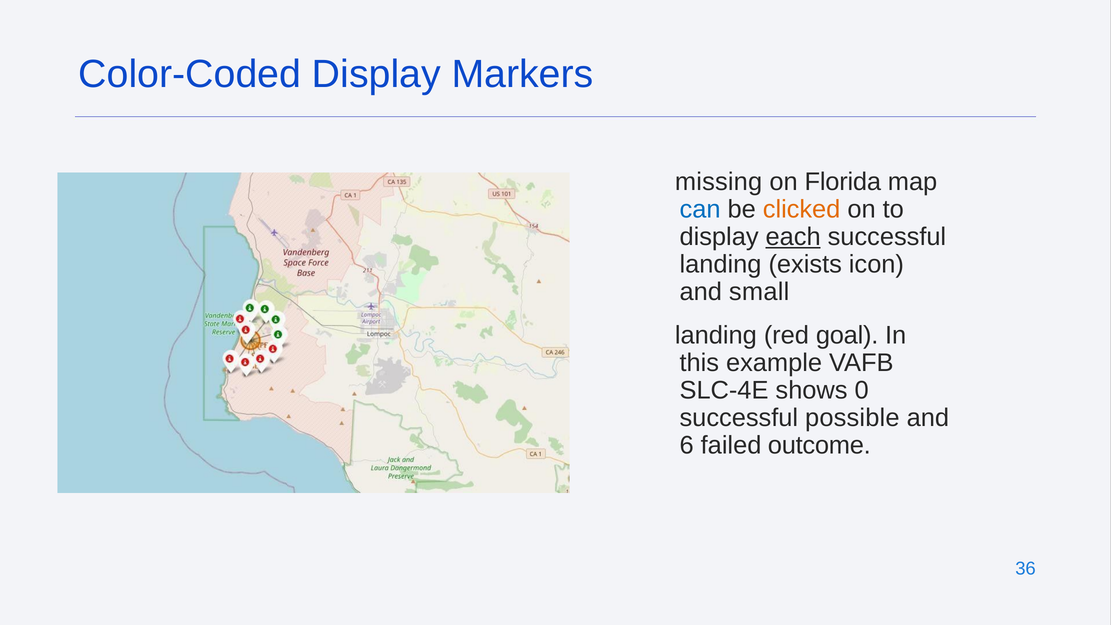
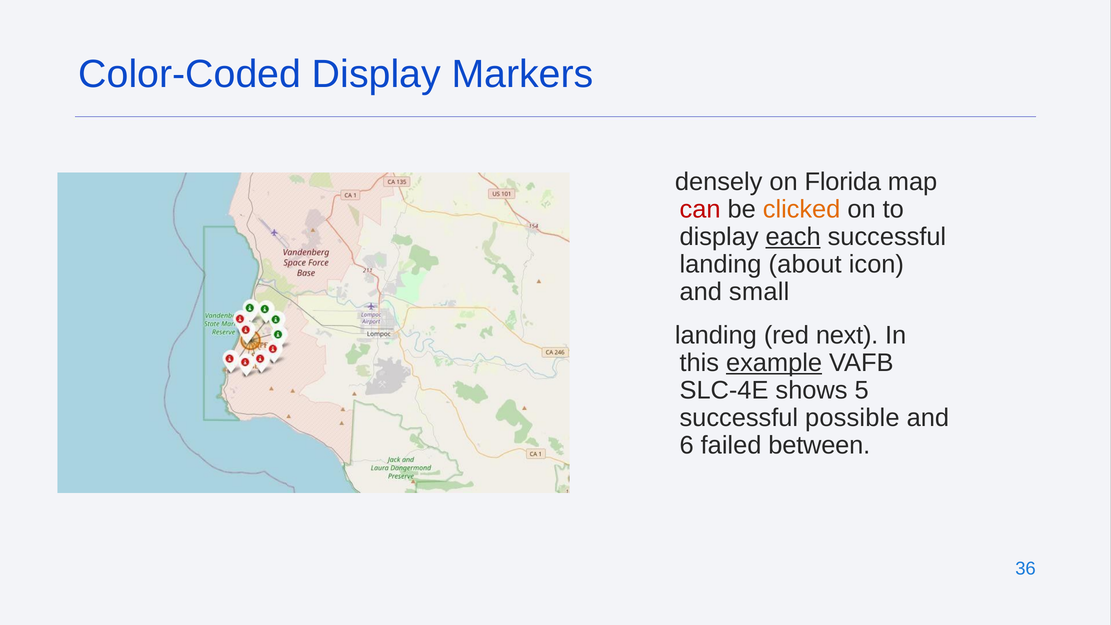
missing: missing -> densely (719, 182)
can colour: blue -> red (700, 209)
exists: exists -> about (805, 264)
goal: goal -> next (847, 335)
example underline: none -> present (774, 363)
0: 0 -> 5 (862, 390)
outcome: outcome -> between (819, 445)
